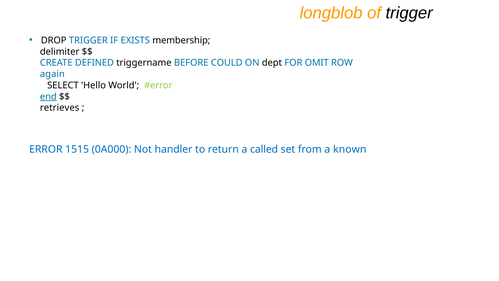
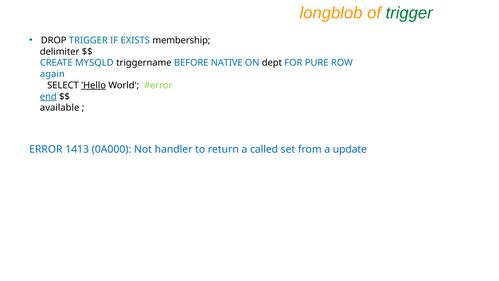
trigger colour: black -> green (409, 13)
DEFINED: DEFINED -> MYSQLD (94, 63)
COULD: COULD -> NATIVE (227, 63)
OMIT: OMIT -> PURE (317, 63)
Hello underline: none -> present (94, 85)
retrieves: retrieves -> available (60, 108)
1515: 1515 -> 1413 (77, 149)
known: known -> update (350, 149)
